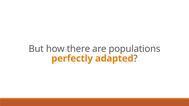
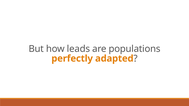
there: there -> leads (78, 49)
